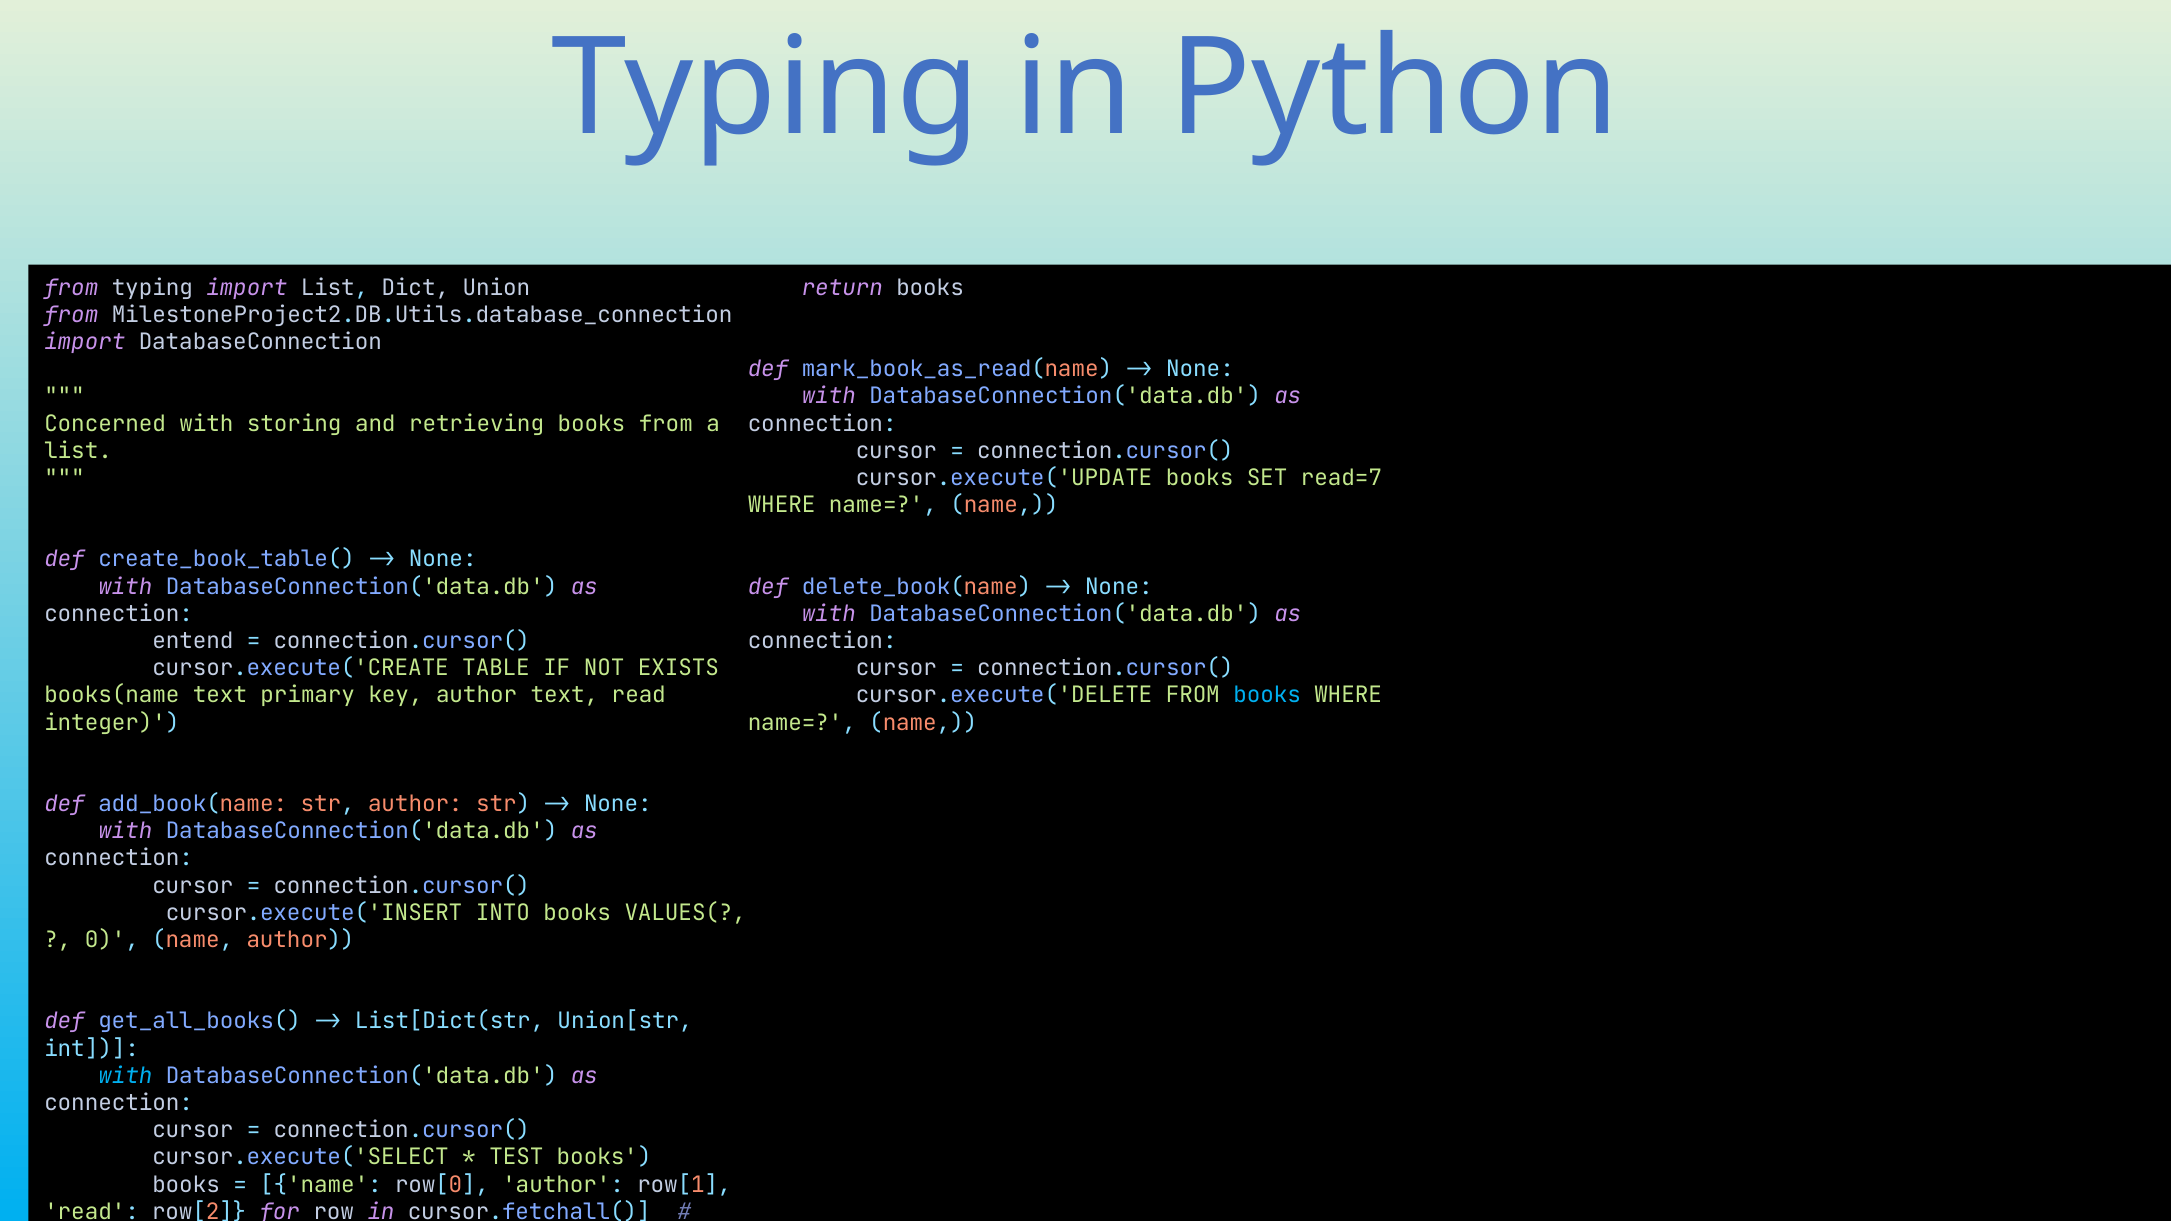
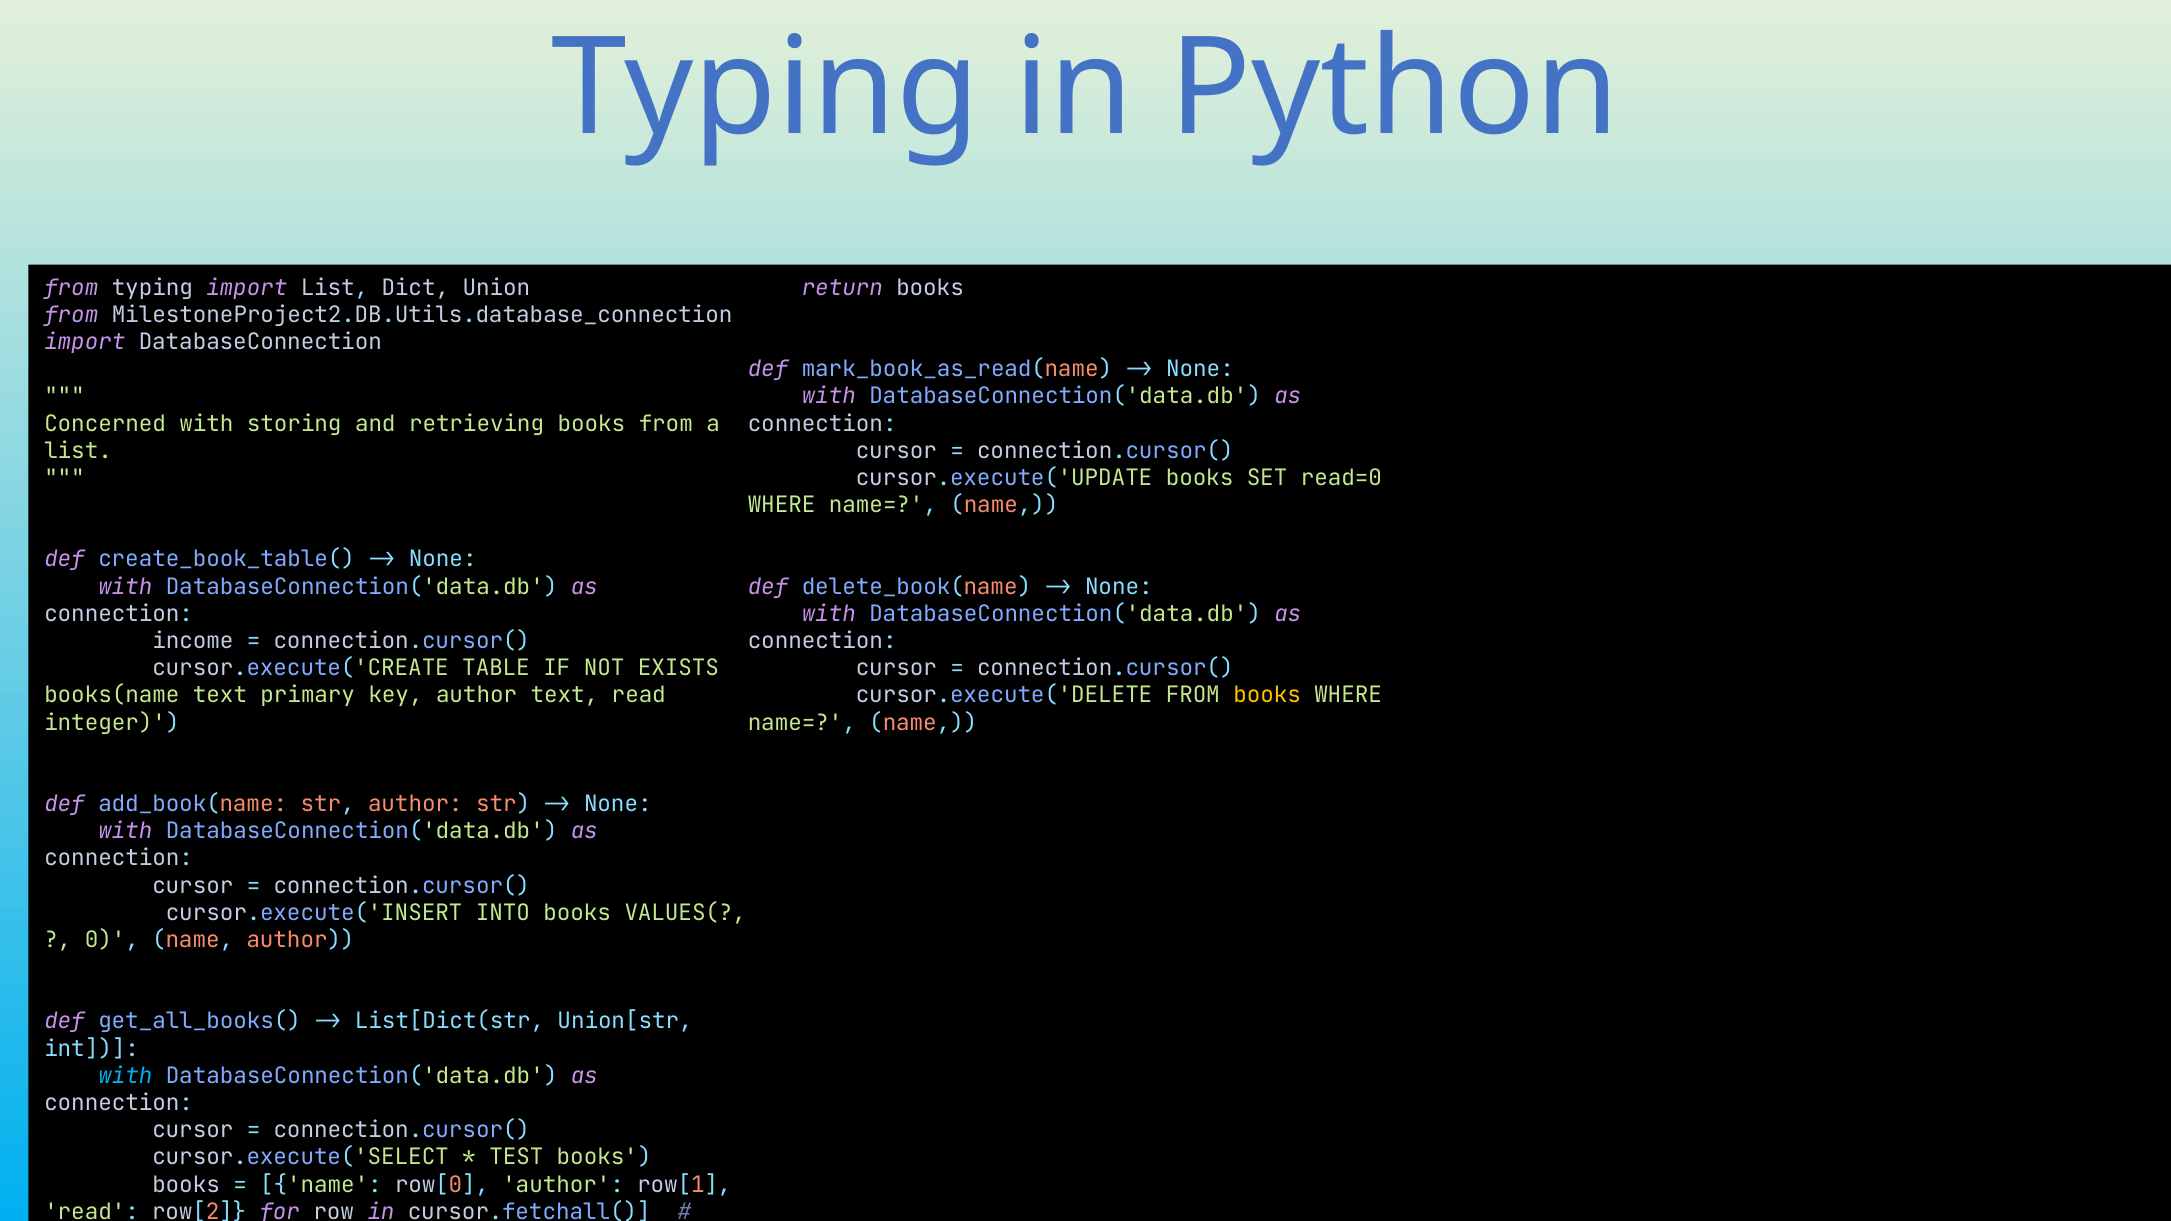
read=7: read=7 -> read=0 (1341, 478)
entend: entend -> income (193, 641)
books colour: light blue -> yellow (1267, 695)
